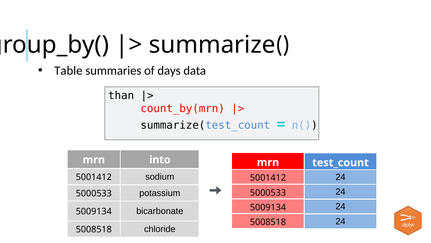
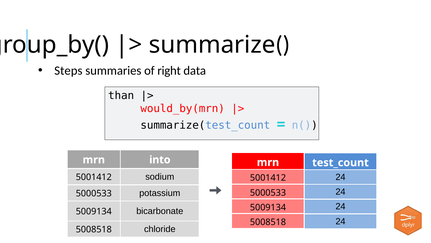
Table: Table -> Steps (68, 70)
days: days -> right (169, 70)
count_by(mrn: count_by(mrn -> would_by(mrn (183, 108)
